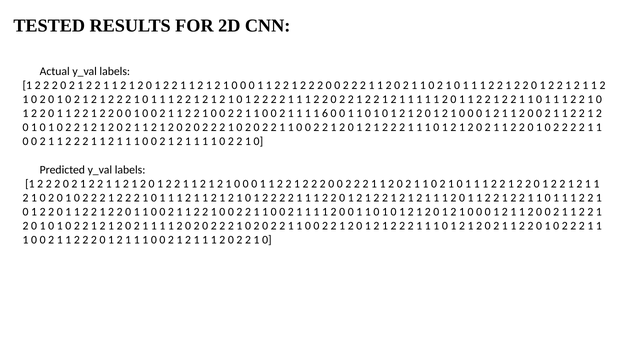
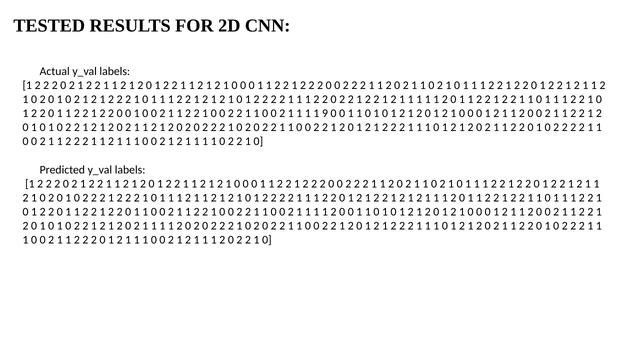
6: 6 -> 9 (325, 114)
